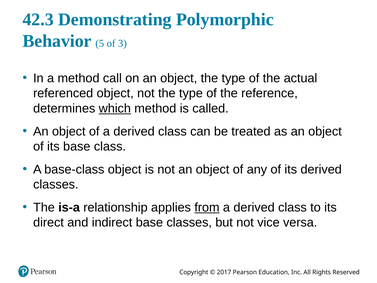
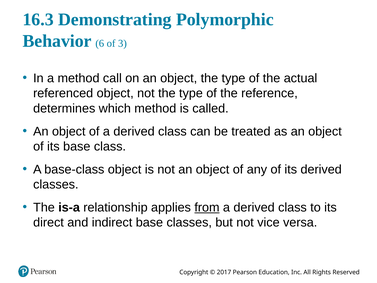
42.3: 42.3 -> 16.3 (38, 20)
5: 5 -> 6 (100, 43)
which underline: present -> none (115, 108)
